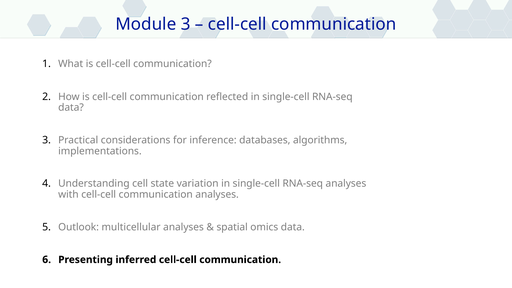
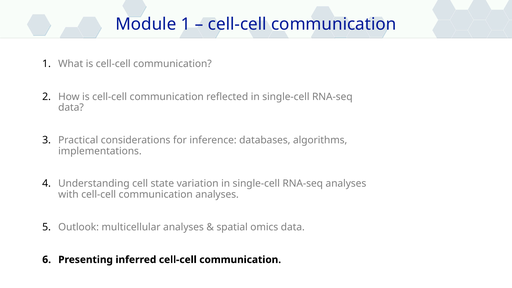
Module 3: 3 -> 1 (186, 24)
